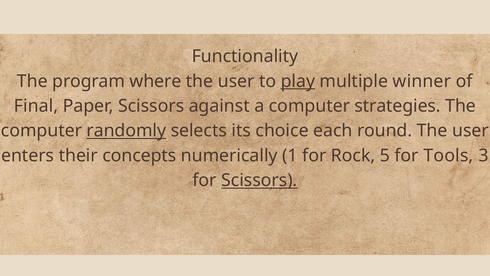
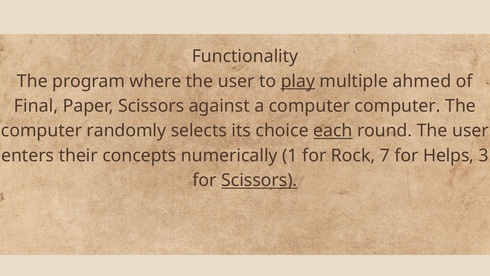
winner: winner -> ahmed (422, 81)
computer strategies: strategies -> computer (398, 106)
randomly underline: present -> none (126, 131)
each underline: none -> present (333, 131)
5: 5 -> 7 (385, 155)
Tools: Tools -> Helps (449, 155)
